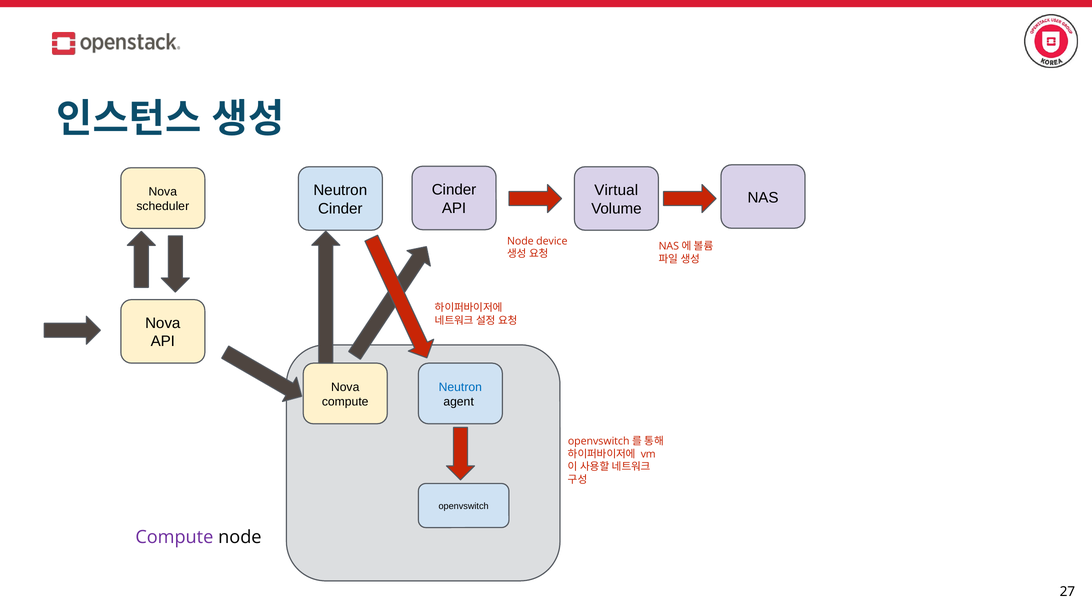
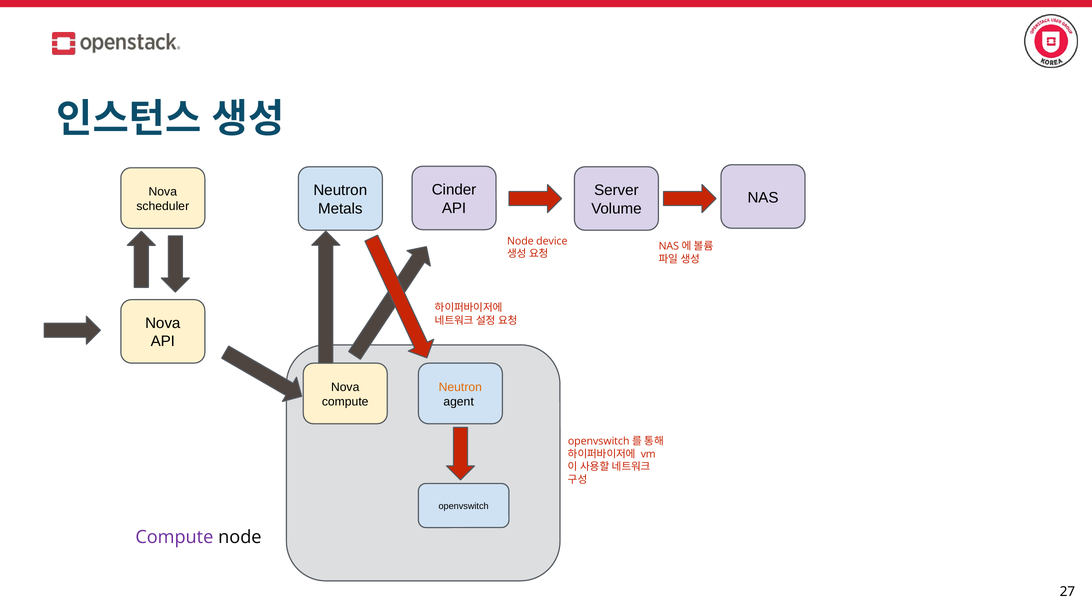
Virtual: Virtual -> Server (616, 190)
Cinder: Cinder -> Metals (340, 209)
Neutron colour: blue -> orange (460, 387)
